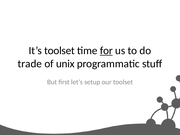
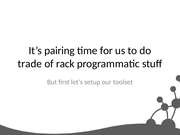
It’s toolset: toolset -> pairing (59, 51)
for underline: present -> none (106, 51)
unix: unix -> rack (65, 64)
